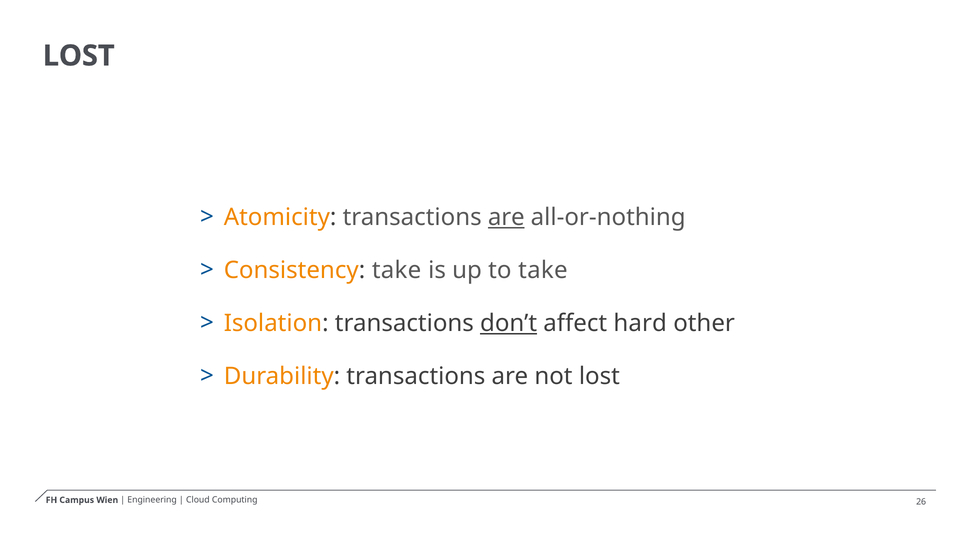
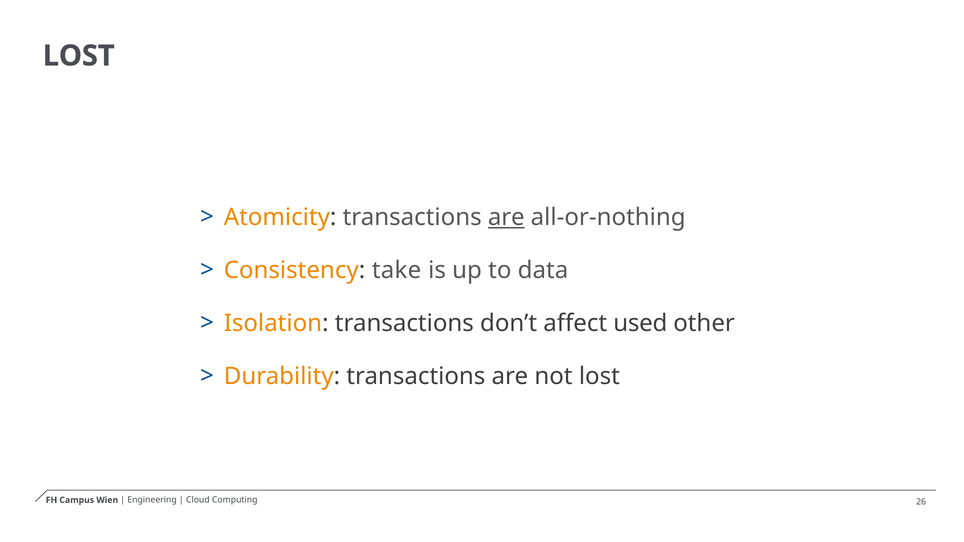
to take: take -> data (543, 270)
don’t underline: present -> none (509, 323)
hard: hard -> used (640, 323)
